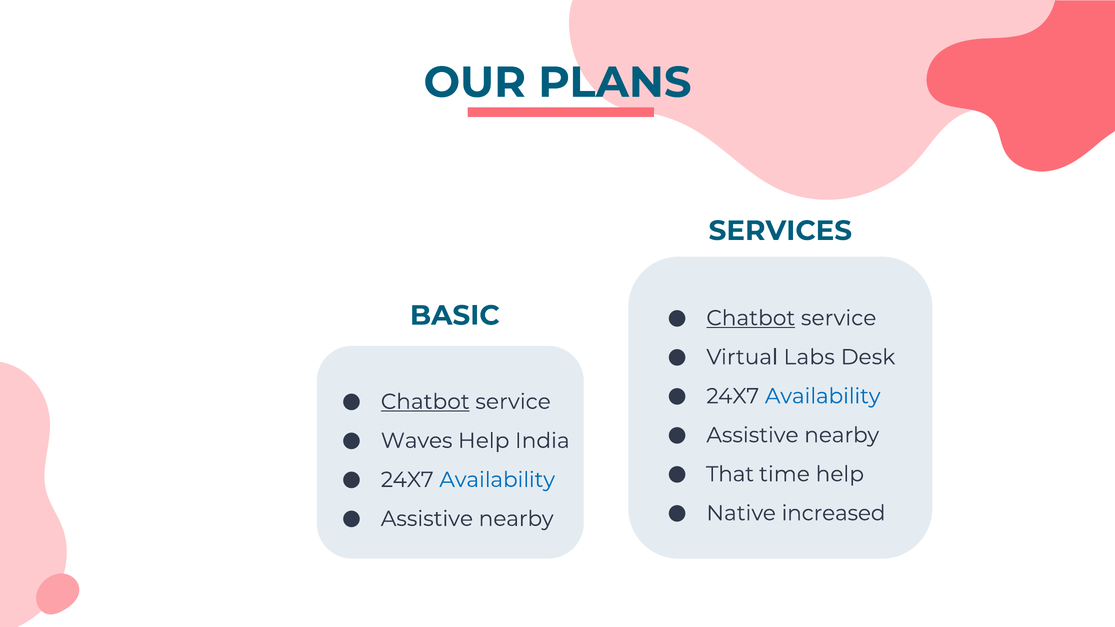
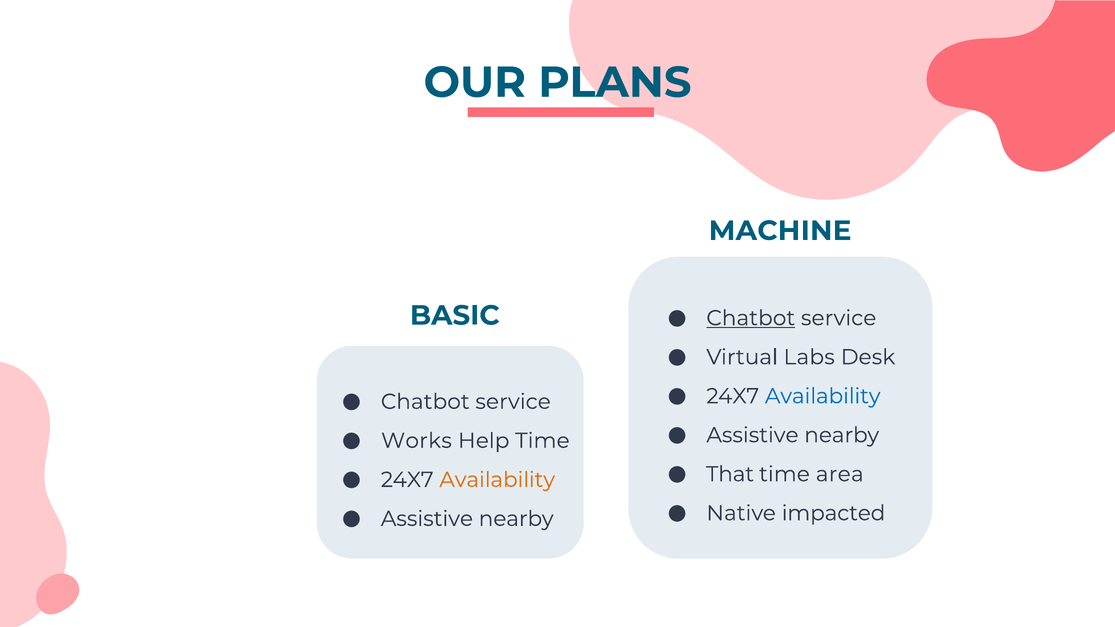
SERVICES: SERVICES -> MACHINE (780, 231)
Chatbot underline: present -> none (425, 402)
Waves: Waves -> Works (416, 441)
Help India: India -> Time (542, 441)
time help: help -> area (840, 474)
Availability colour: blue -> orange (497, 480)
increased: increased -> impacted (834, 513)
